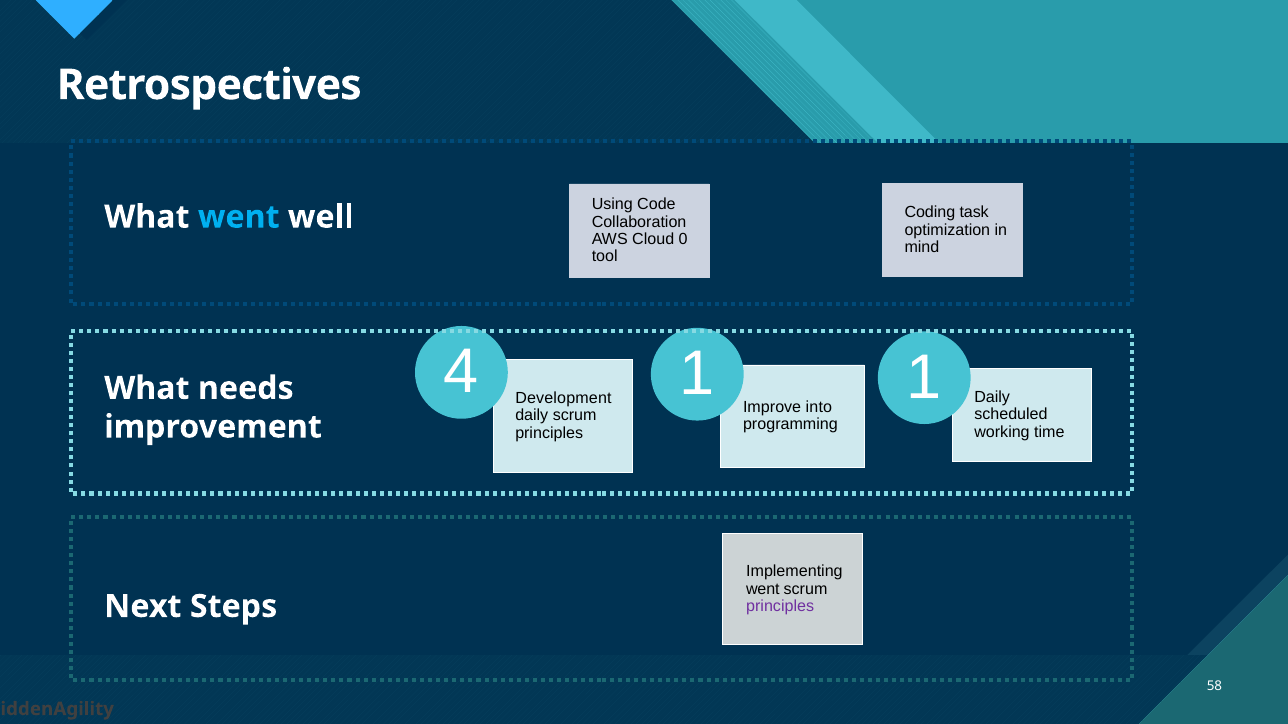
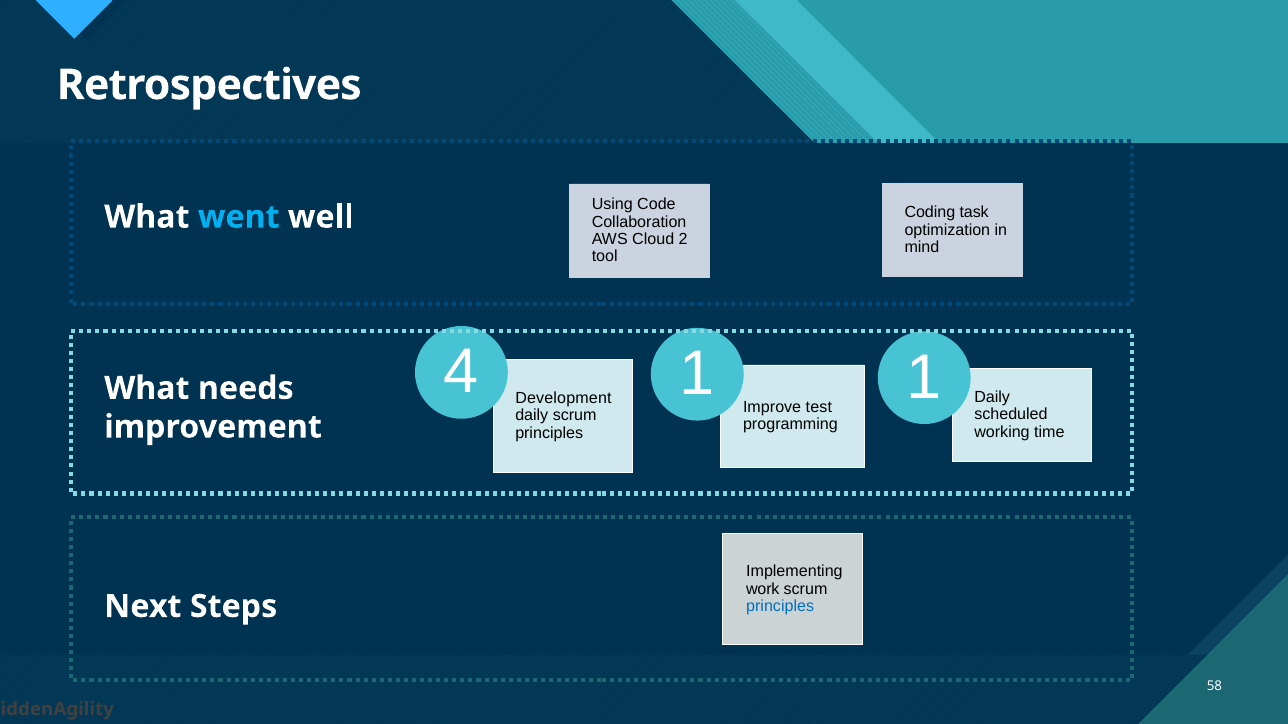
0: 0 -> 2 (683, 239)
into: into -> test (819, 407)
went: went -> work (763, 589)
principles colour: purple -> blue (780, 607)
